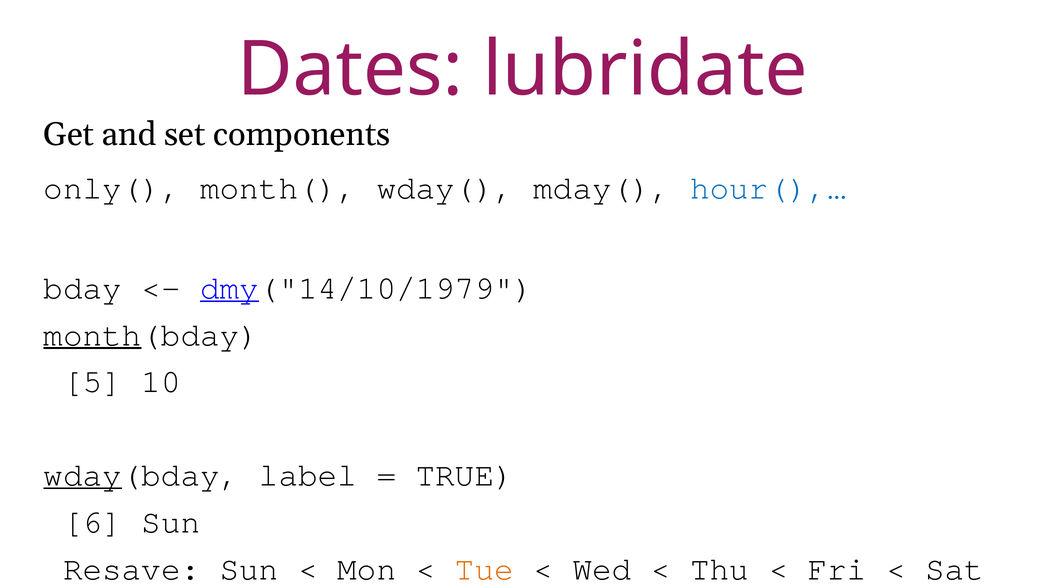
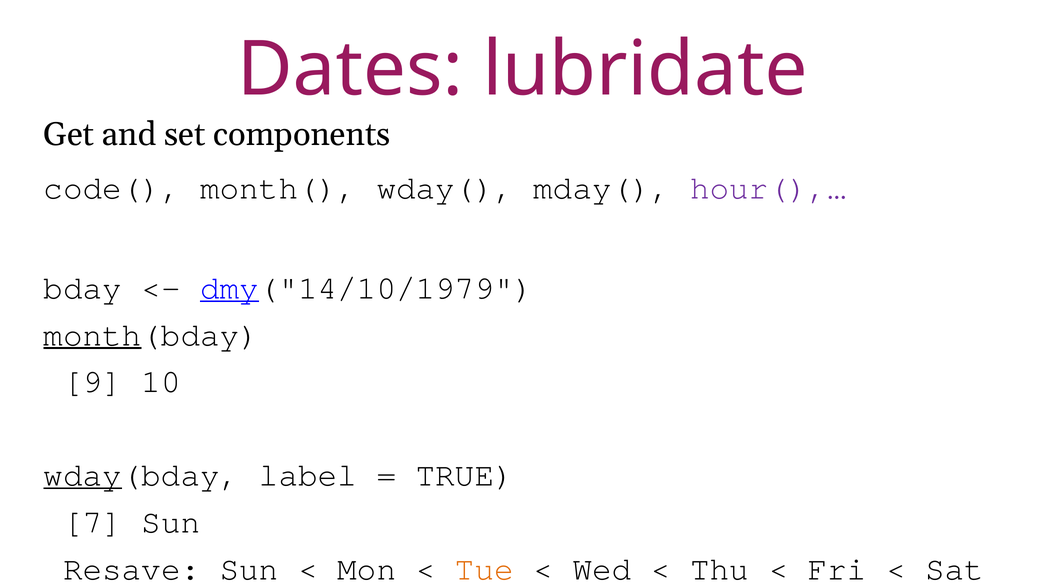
only(: only( -> code( (112, 188)
hour(),… colour: blue -> purple (769, 188)
5: 5 -> 9 (92, 381)
6: 6 -> 7 (92, 522)
